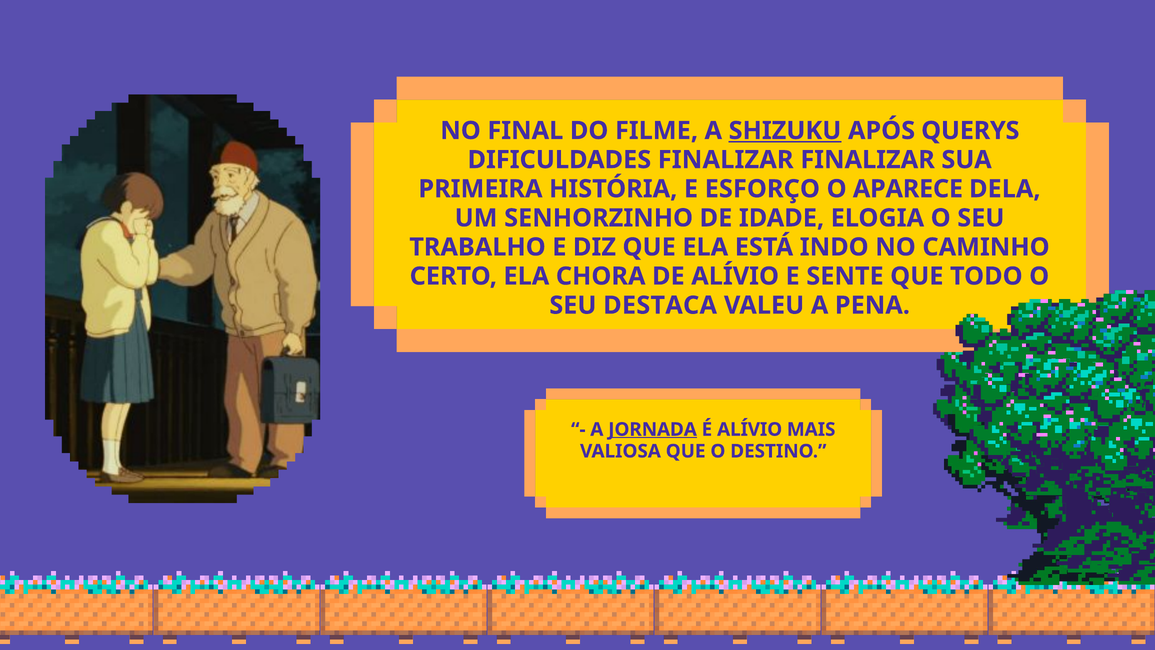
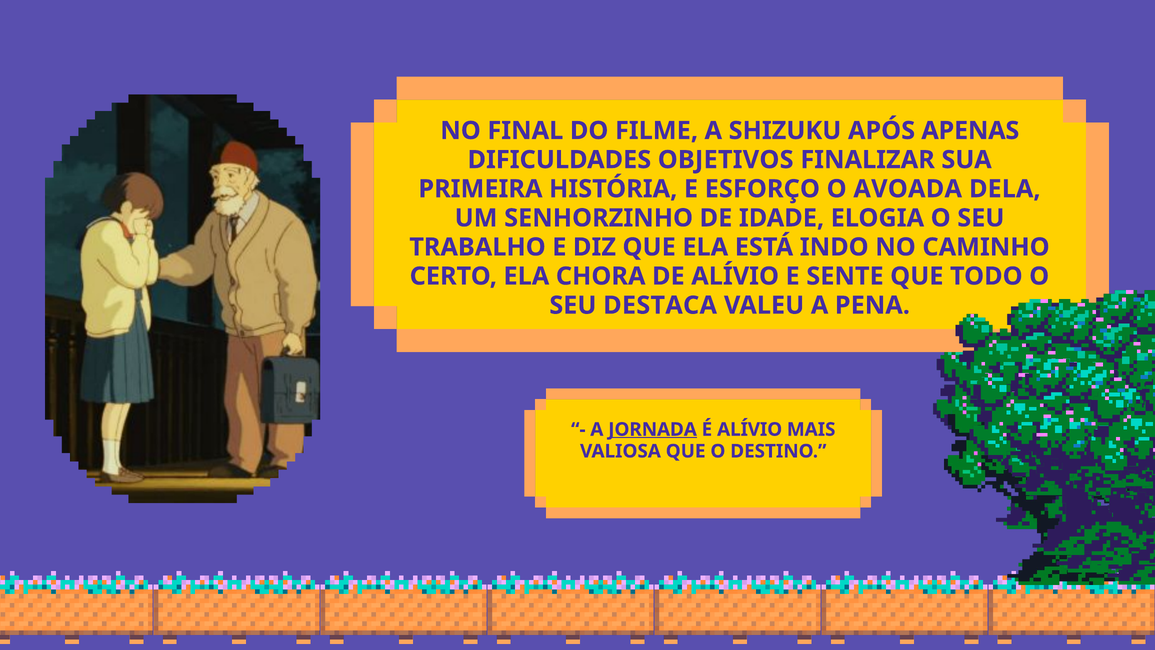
SHIZUKU underline: present -> none (785, 131)
QUERYS: QUERYS -> APENAS (970, 131)
DIFICULDADES FINALIZAR: FINALIZAR -> OBJETIVOS (726, 160)
APARECE: APARECE -> AVOADA (908, 189)
